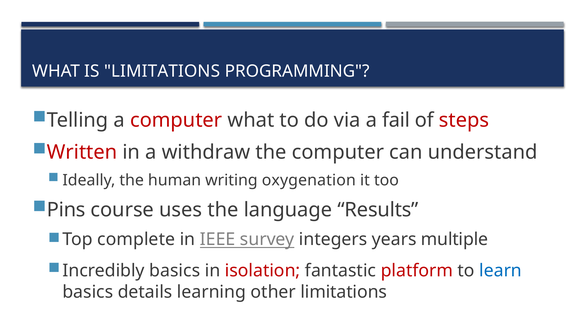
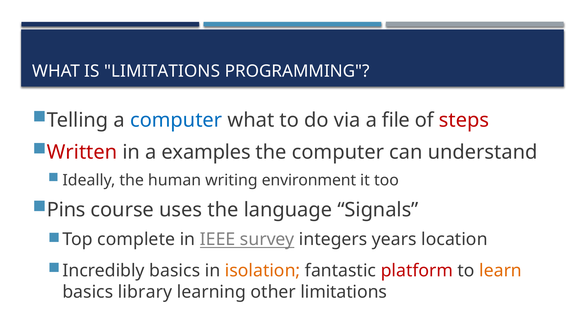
computer colour: red -> blue (176, 120)
fail: fail -> file (396, 120)
withdraw: withdraw -> examples (206, 152)
oxygenation: oxygenation -> environment (309, 180)
Results: Results -> Signals (378, 210)
multiple: multiple -> location (454, 240)
isolation colour: red -> orange (263, 271)
learn colour: blue -> orange (501, 271)
details: details -> library (145, 292)
